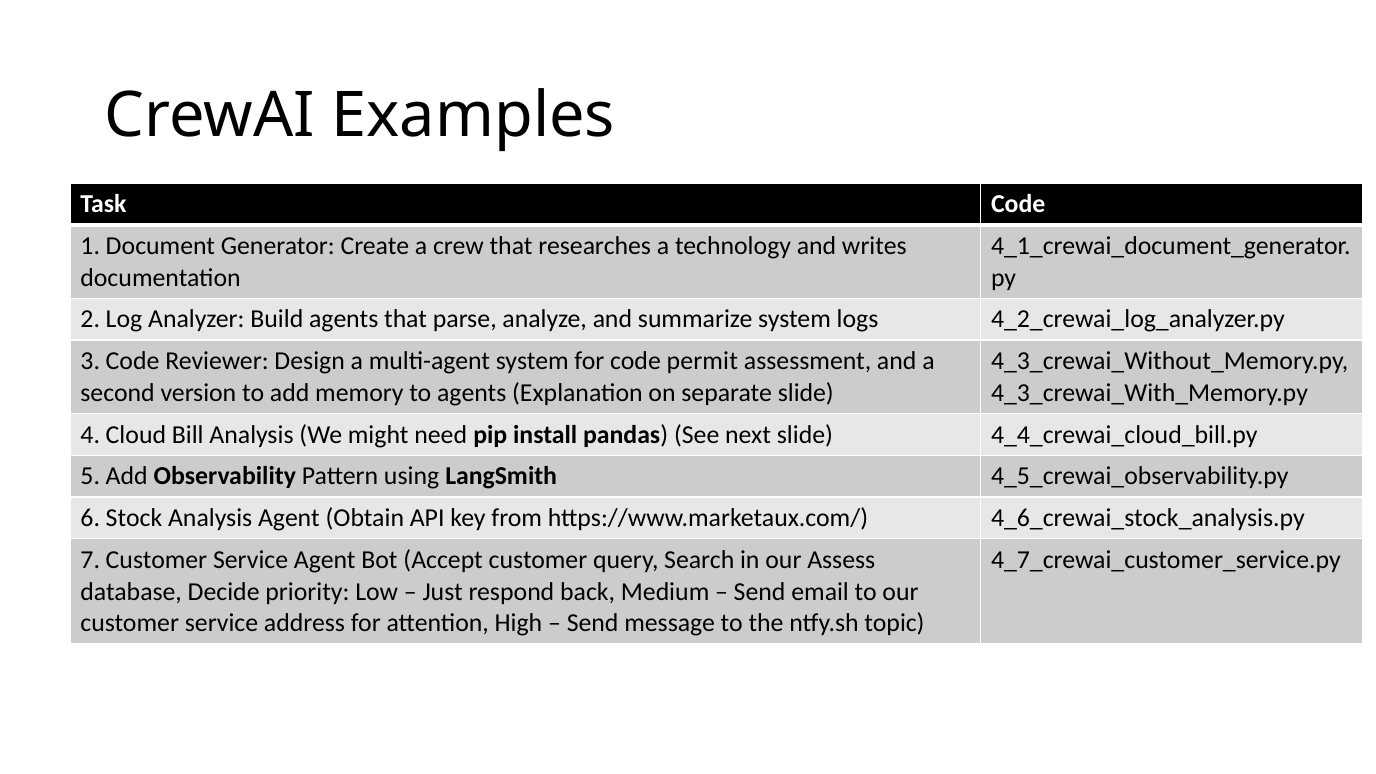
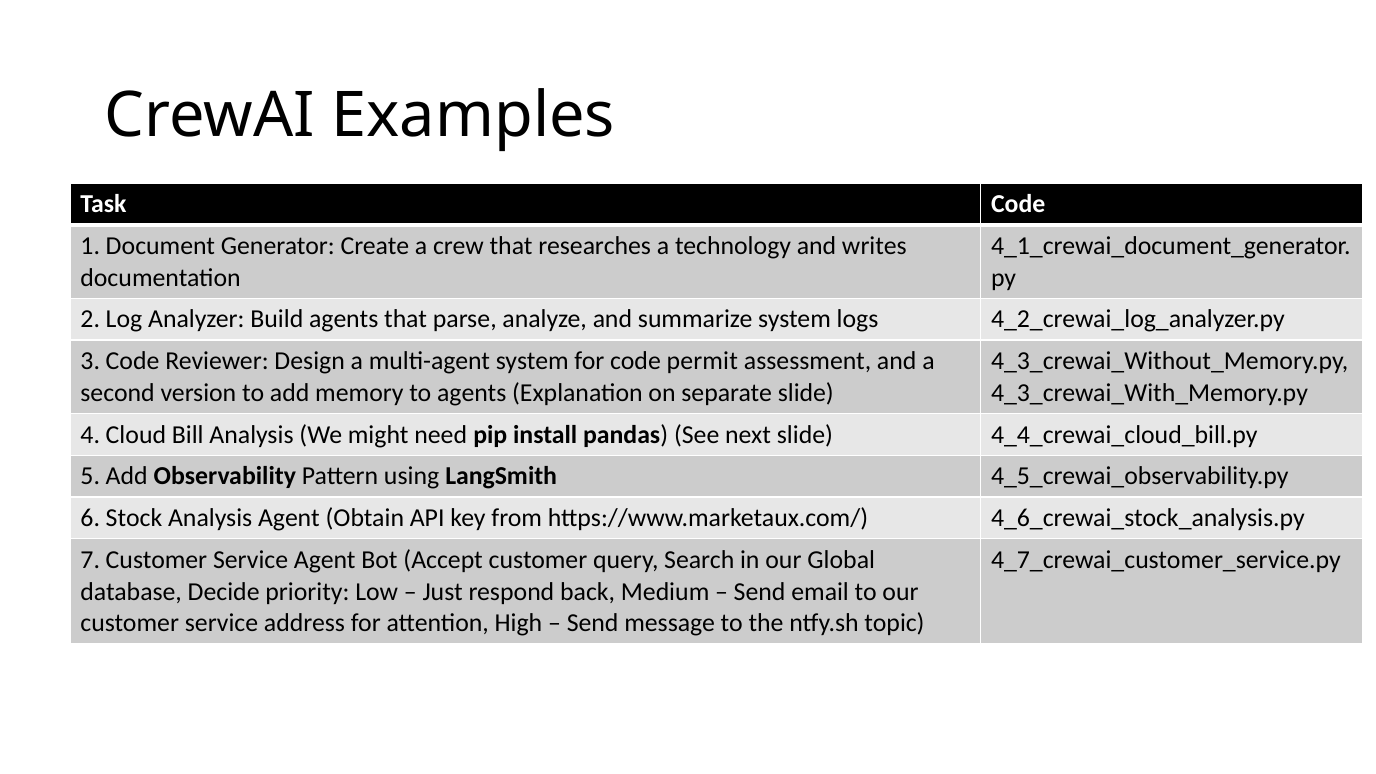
Assess: Assess -> Global (841, 560)
